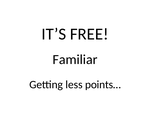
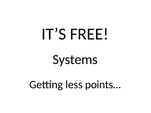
Familiar: Familiar -> Systems (75, 60)
